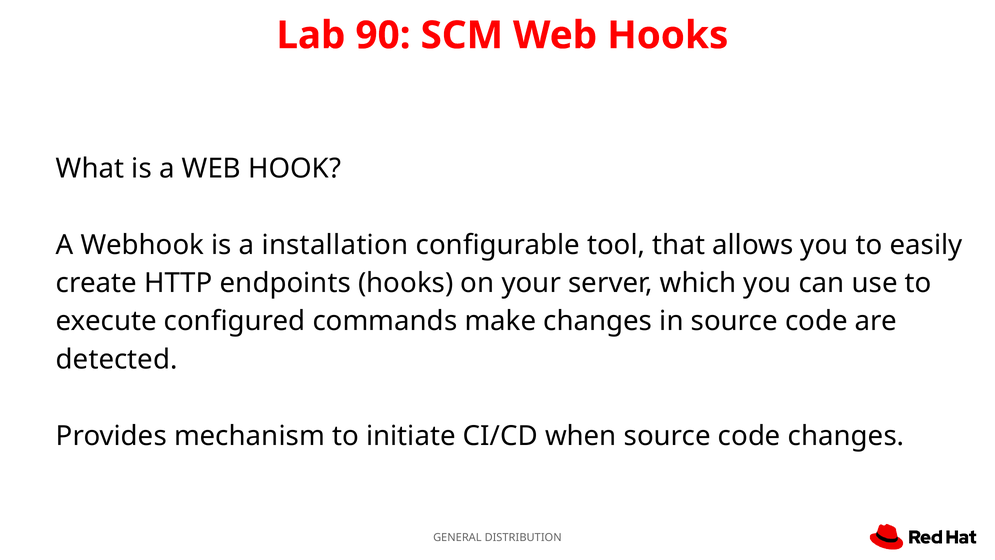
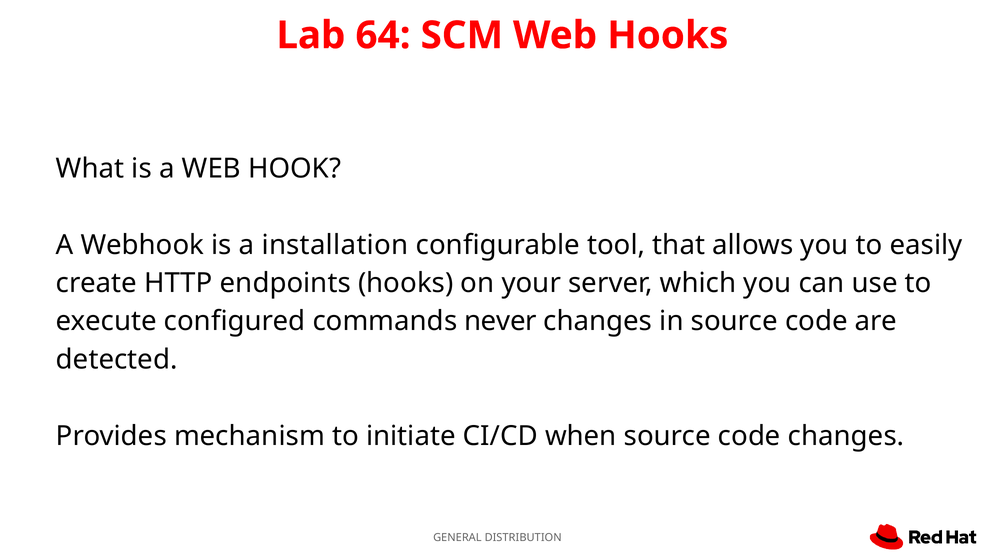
90: 90 -> 64 (383, 35)
make: make -> never (500, 321)
